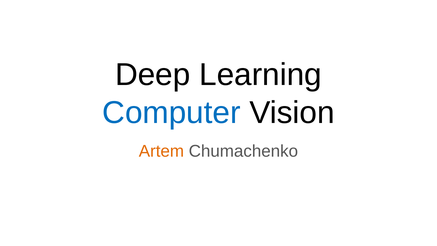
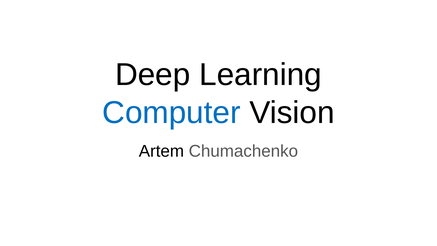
Artem colour: orange -> black (161, 151)
